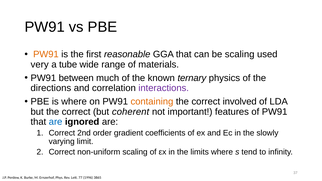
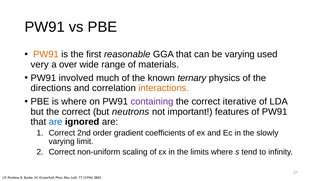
be scaling: scaling -> varying (240, 54)
tube: tube -> over (68, 65)
between: between -> involved (76, 78)
interactions colour: purple -> orange (164, 88)
containing colour: orange -> purple (152, 102)
involved: involved -> iterative (240, 102)
coherent: coherent -> neutrons (131, 112)
